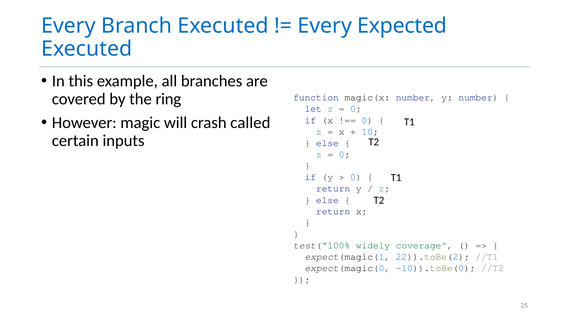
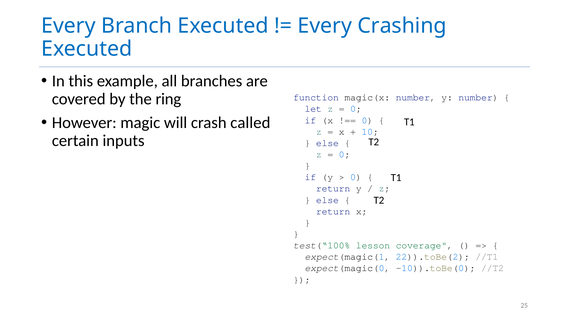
Expected: Expected -> Crashing (402, 26)
widely: widely -> lesson (373, 245)
